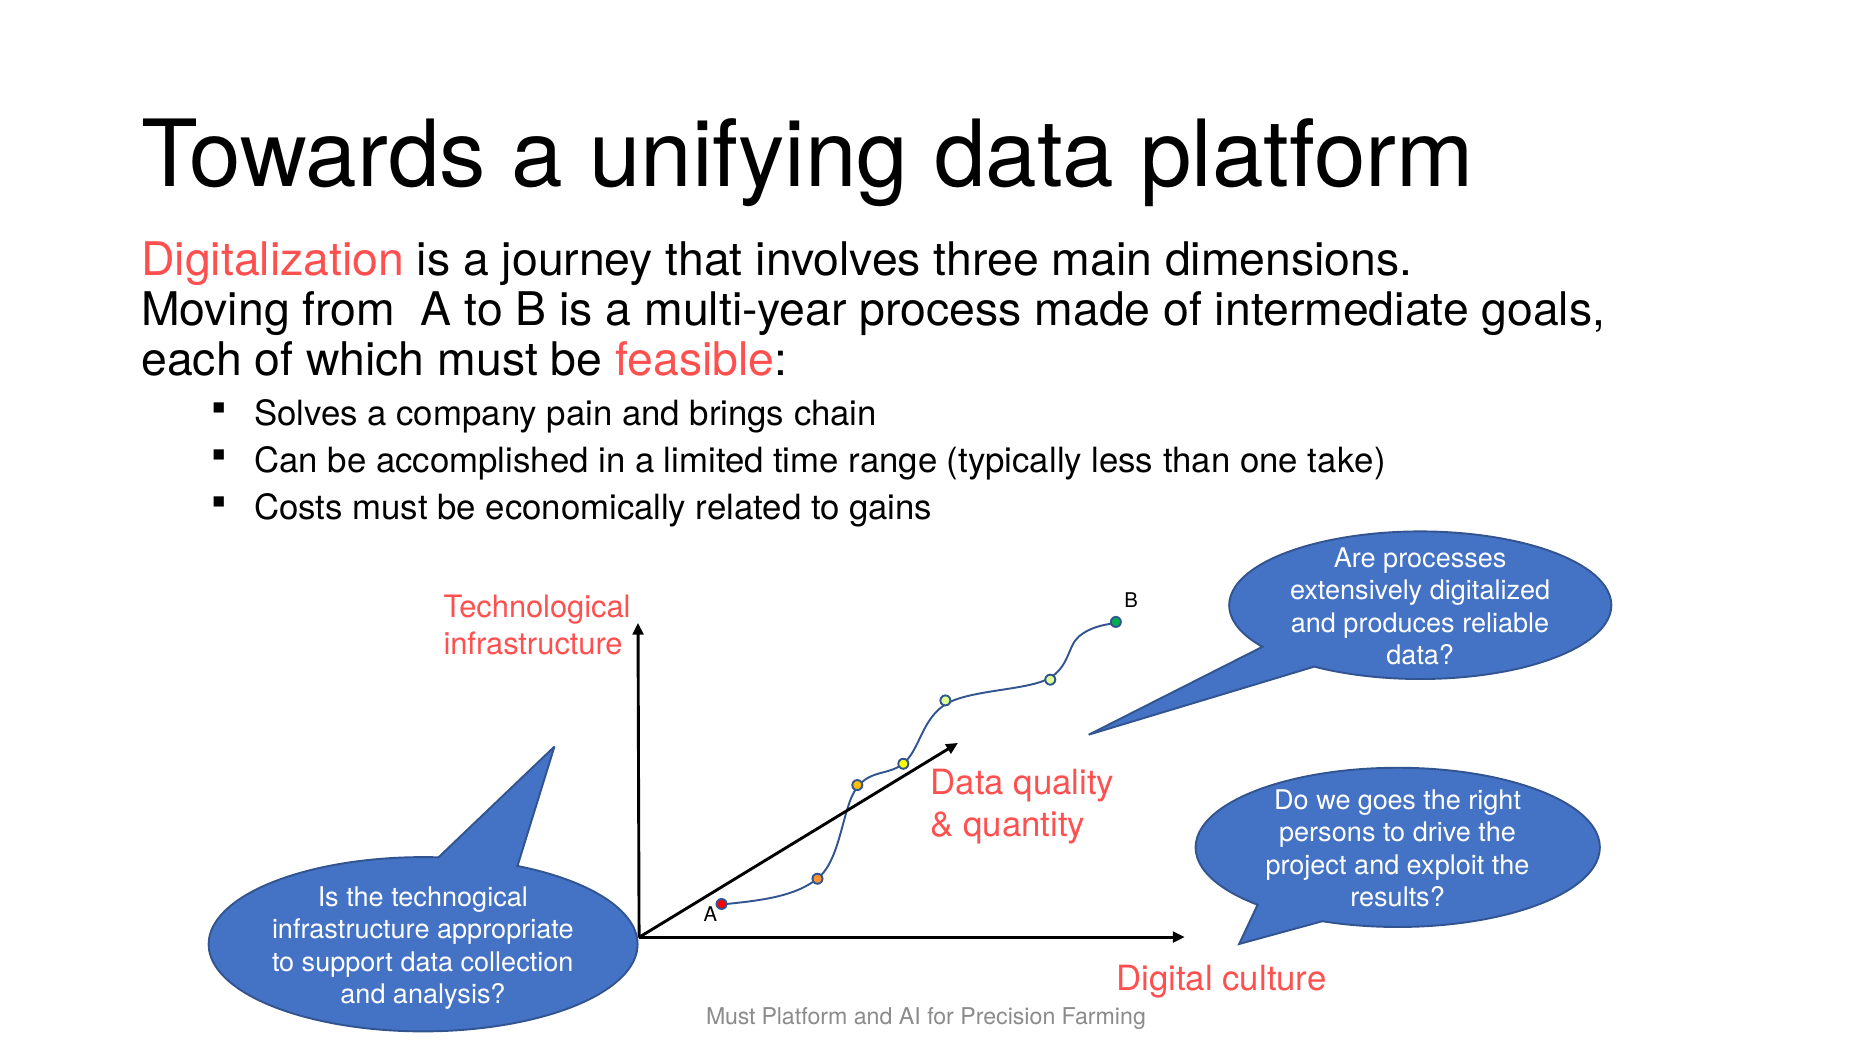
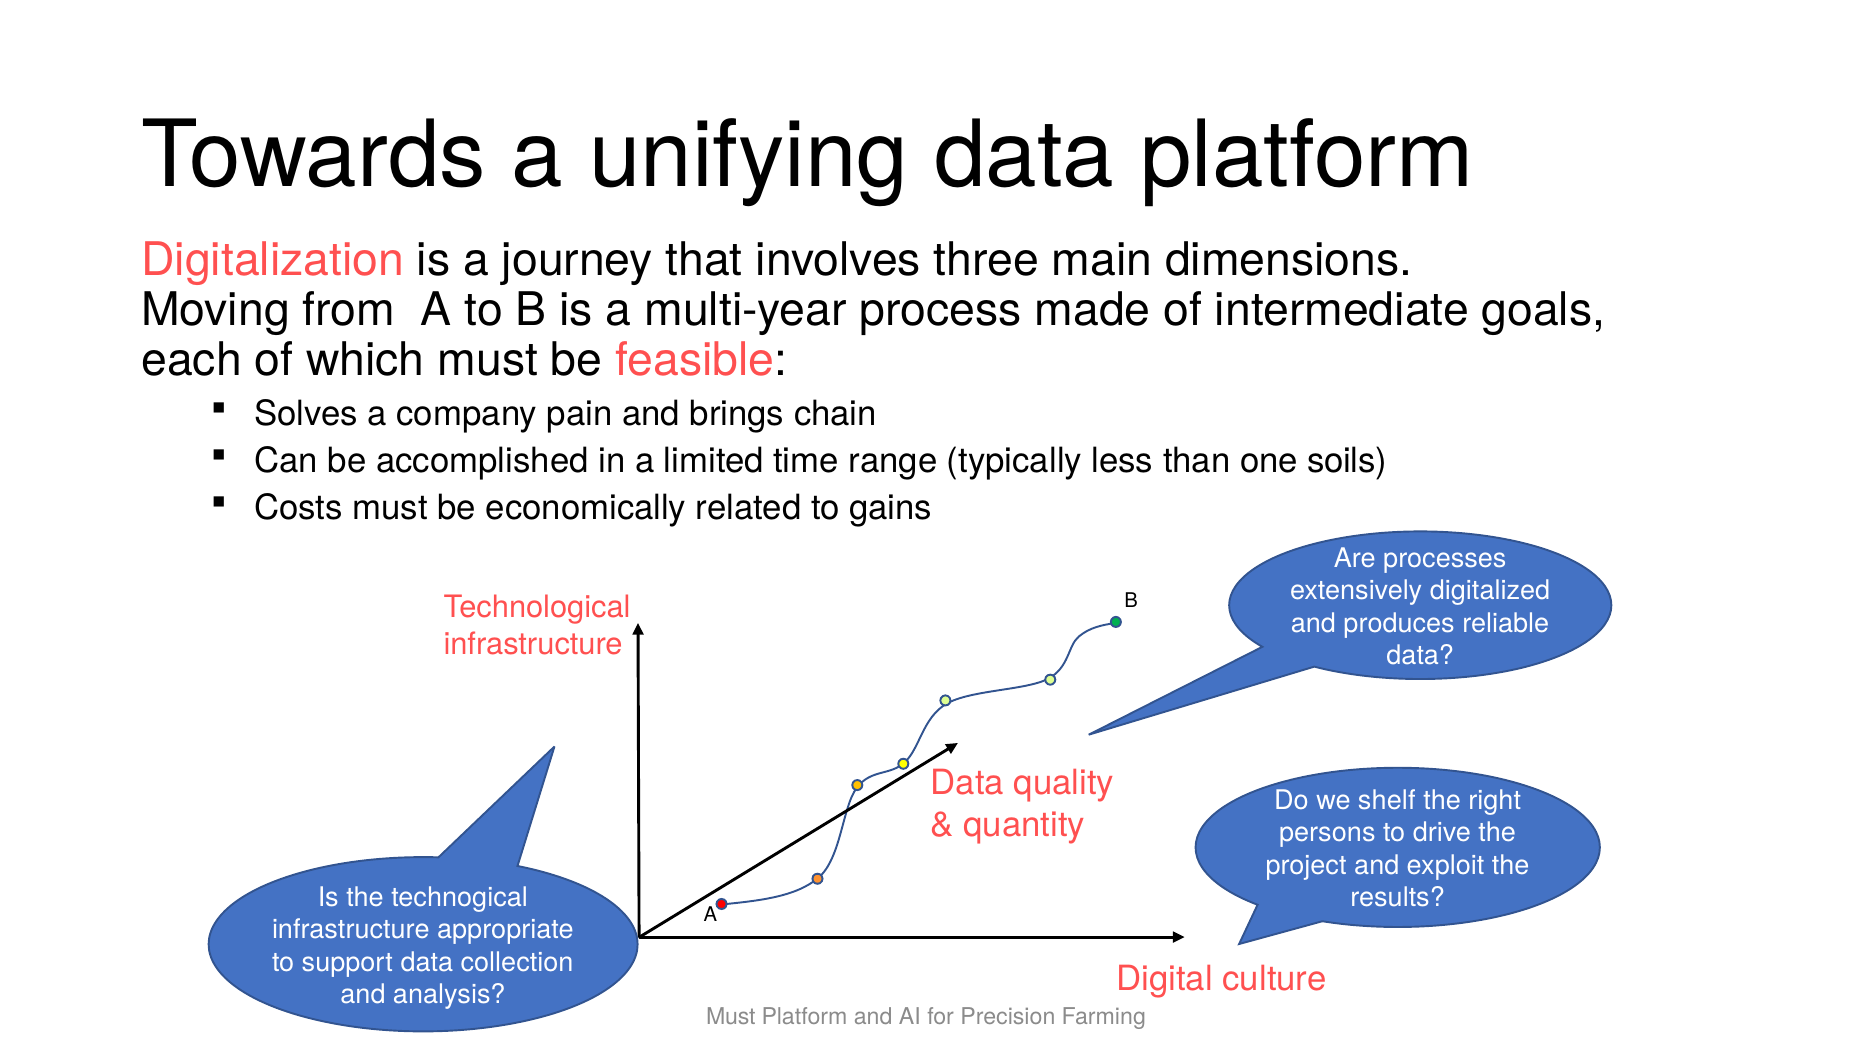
take: take -> soils (1347, 461)
goes: goes -> shelf (1387, 801)
